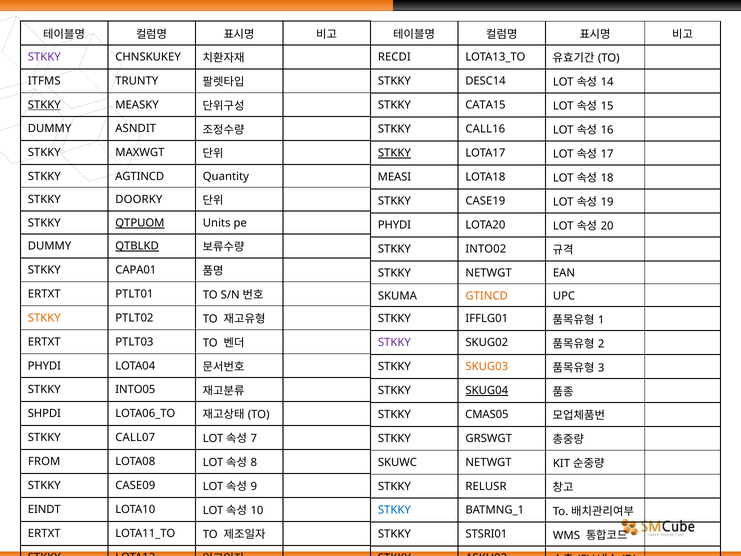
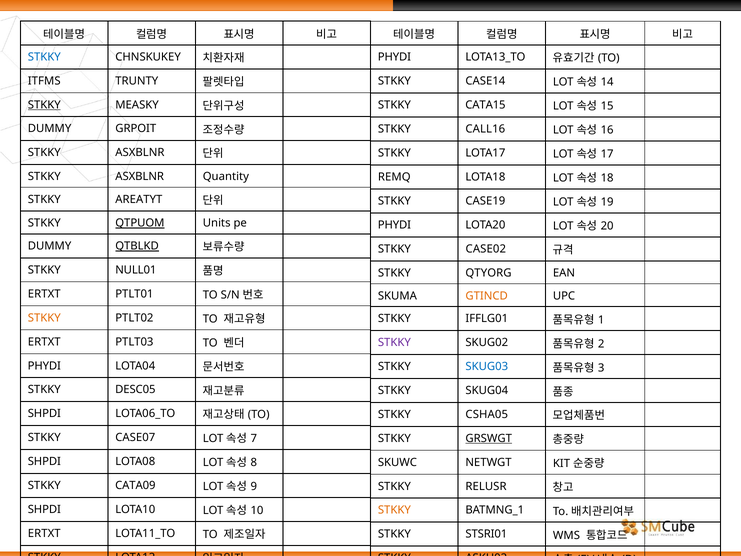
STKKY colour: purple -> blue (44, 57)
RECDI: RECDI -> PHYDI (394, 57)
DESC14: DESC14 -> CASE14 (485, 81)
ASNDIT: ASNDIT -> GRPOIT (136, 129)
MAXWGT: MAXWGT -> ASXBLNR (140, 153)
STKKY underline: present -> none (394, 153)
AGTINCD: AGTINCD -> ASXBLNR (140, 176)
MEASI: MEASI -> REMQ (394, 177)
DOORKY: DOORKY -> AREATYT (139, 199)
INTO02: INTO02 -> CASE02 (486, 249)
CAPA01: CAPA01 -> NULL01 (136, 270)
STKKY NETWGT: NETWGT -> QTYORG (489, 273)
SKUG03 colour: orange -> blue (487, 367)
INTO05: INTO05 -> DESC05 (135, 390)
SKUG04 underline: present -> none (487, 391)
CMAS05: CMAS05 -> CSHA05 (487, 414)
CALL07: CALL07 -> CASE07 (135, 437)
GRSWGT underline: none -> present (489, 438)
FROM: FROM -> SHPDI (44, 461)
CASE09: CASE09 -> CATA09 (135, 485)
EINDT: EINDT -> SHPDI (44, 509)
STKKY colour: blue -> orange (394, 510)
